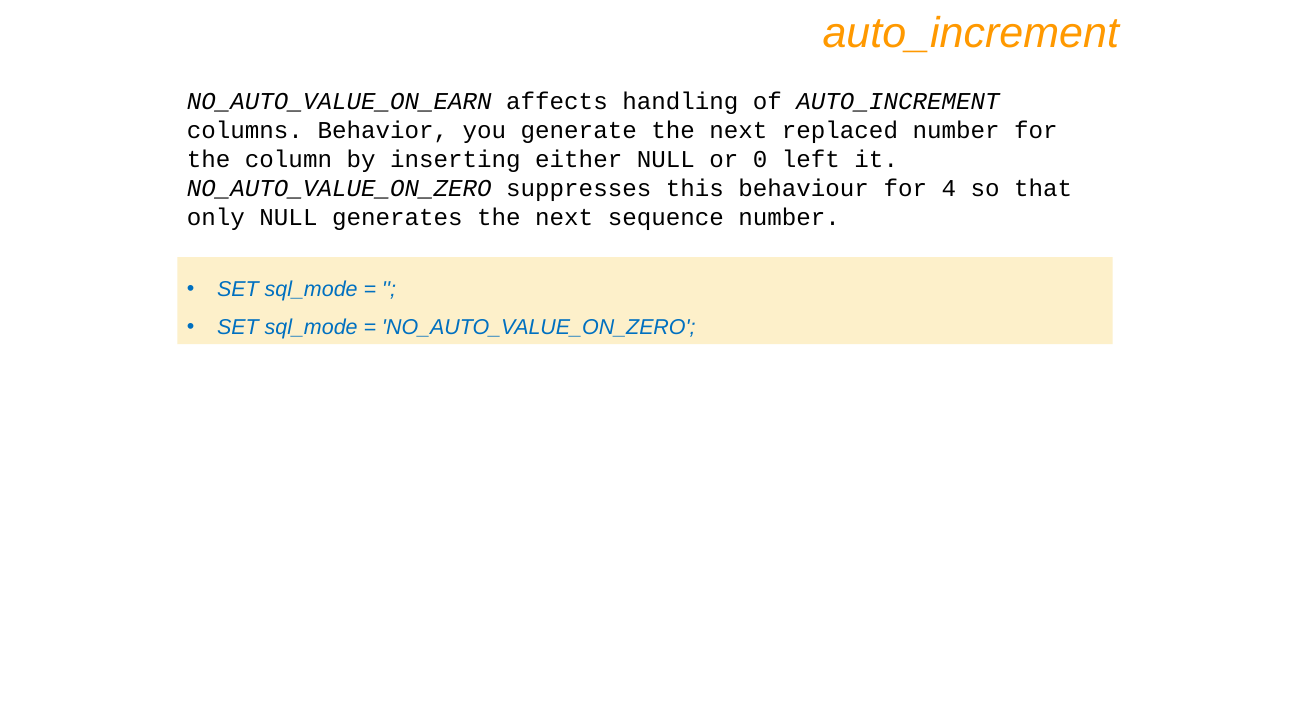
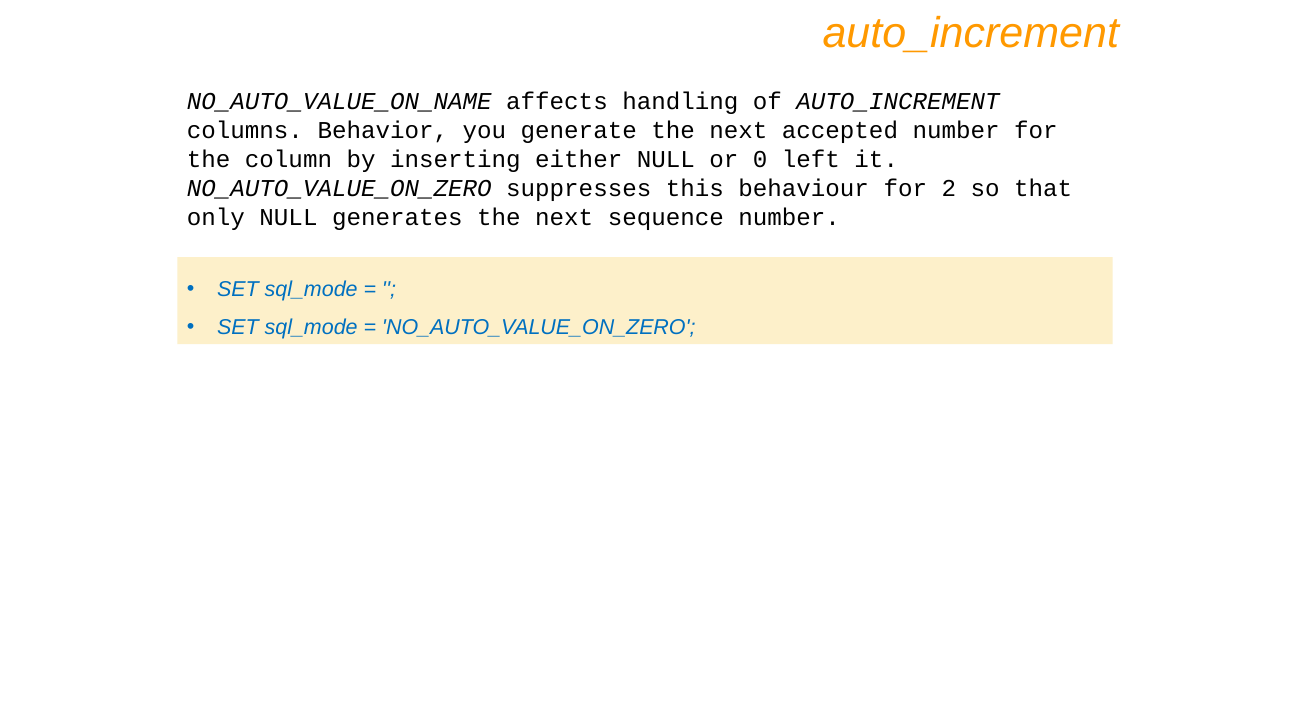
NO_AUTO_VALUE_ON_EARN: NO_AUTO_VALUE_ON_EARN -> NO_AUTO_VALUE_ON_NAME (339, 102)
replaced: replaced -> accepted (840, 131)
4: 4 -> 2 (949, 189)
